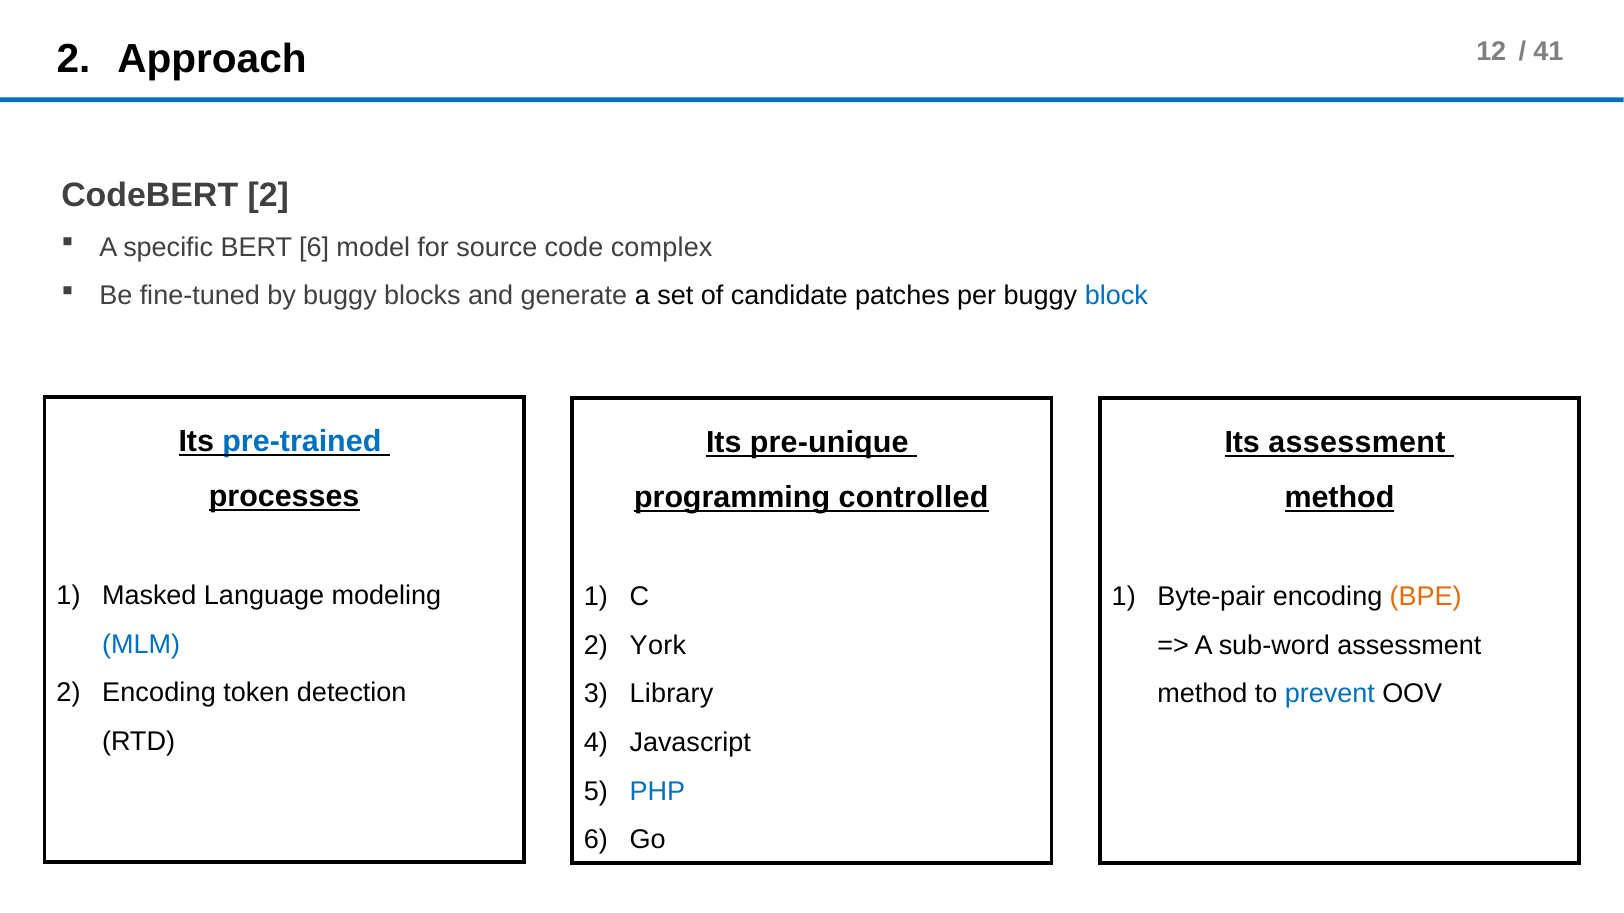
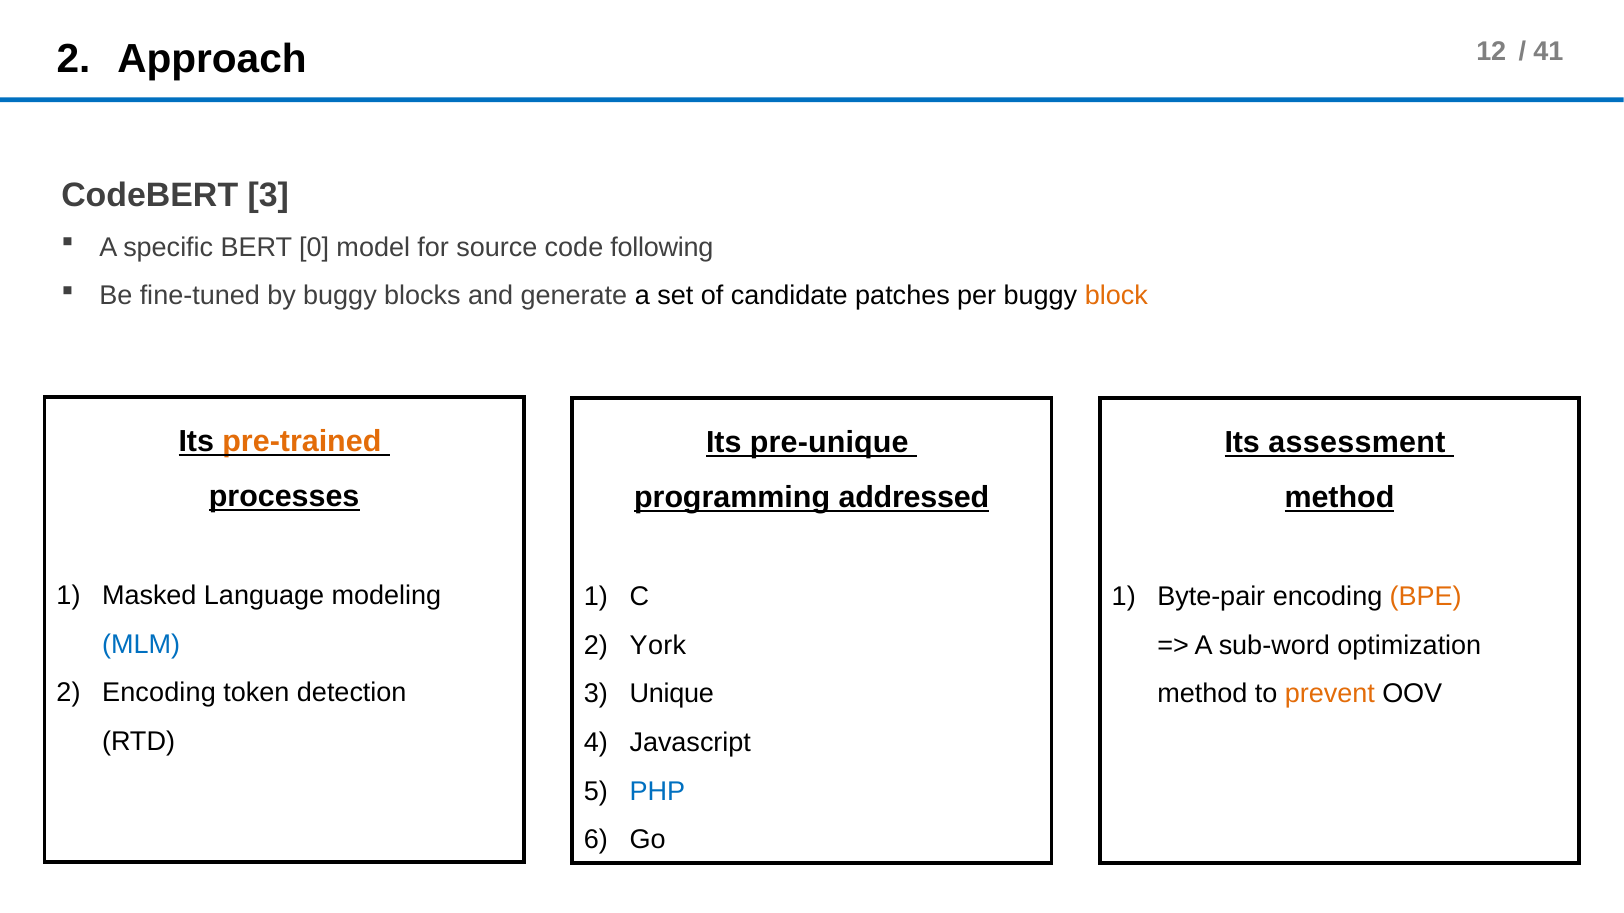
CodeBERT 2: 2 -> 3 (268, 195)
BERT 6: 6 -> 0 (314, 247)
complex: complex -> following (662, 247)
block colour: blue -> orange (1116, 296)
pre-trained colour: blue -> orange (302, 442)
controlled: controlled -> addressed (914, 498)
sub-word assessment: assessment -> optimization (1409, 646)
Library: Library -> Unique (672, 694)
prevent colour: blue -> orange (1330, 694)
